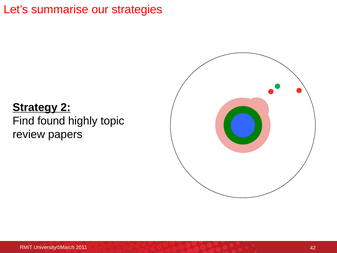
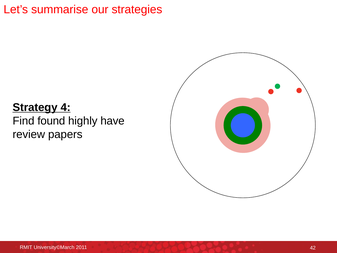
2: 2 -> 4 (66, 107)
topic: topic -> have (112, 121)
